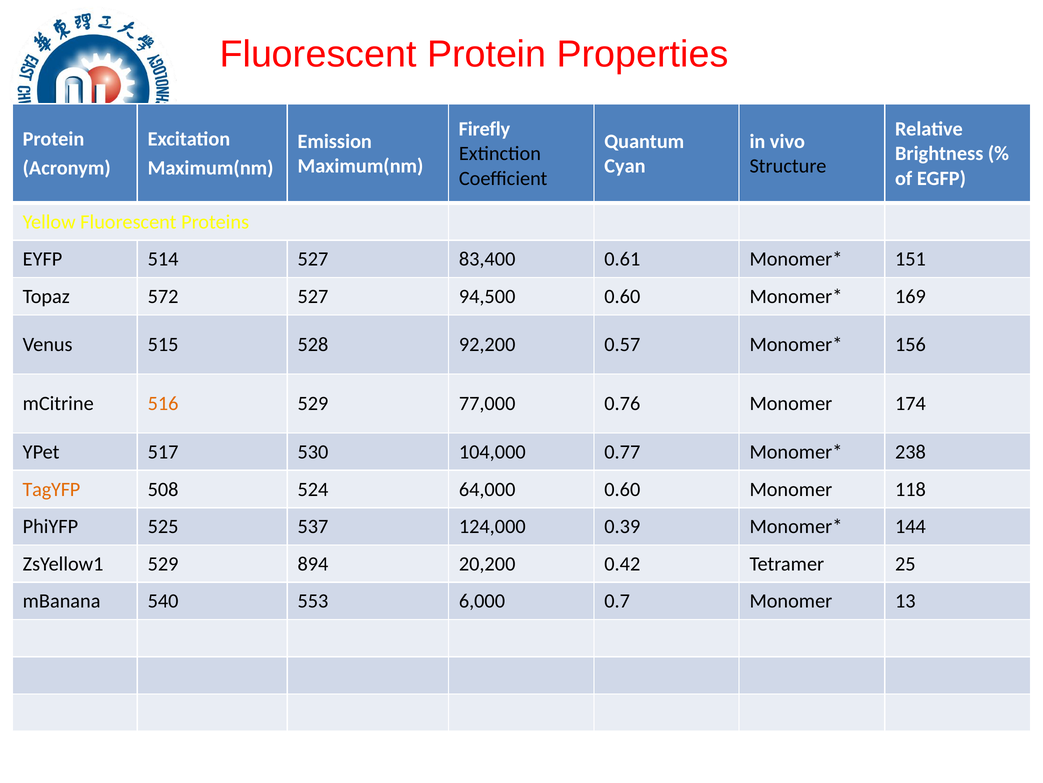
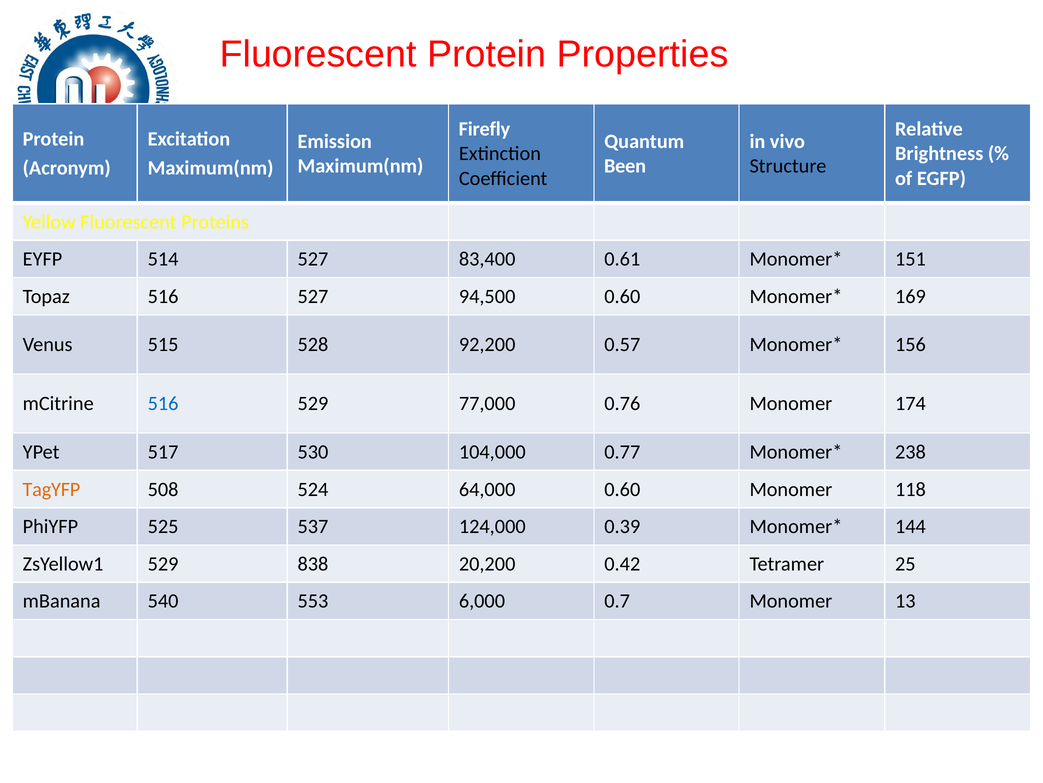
Cyan: Cyan -> Been (625, 166)
Topaz 572: 572 -> 516 (163, 296)
516 colour: orange -> blue (163, 403)
894: 894 -> 838 (313, 563)
